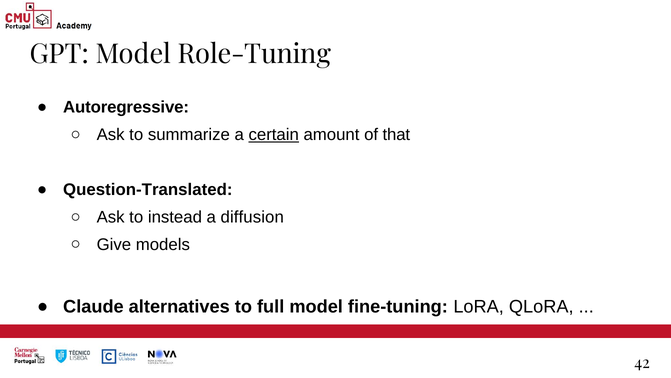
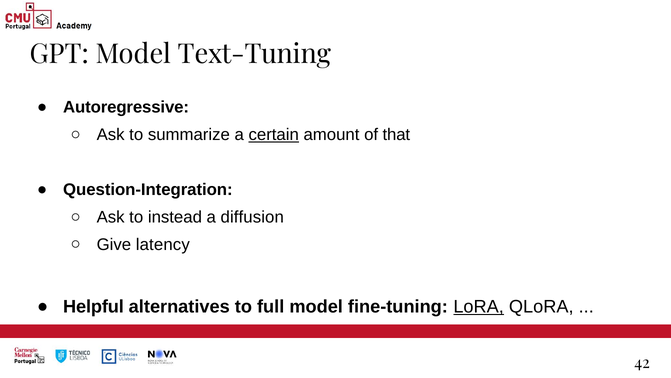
Role-Tuning: Role-Tuning -> Text-Tuning (254, 54)
Question-Translated: Question-Translated -> Question-Integration (148, 189)
models: models -> latency (163, 244)
Claude: Claude -> Helpful (93, 306)
LoRA underline: none -> present (479, 306)
